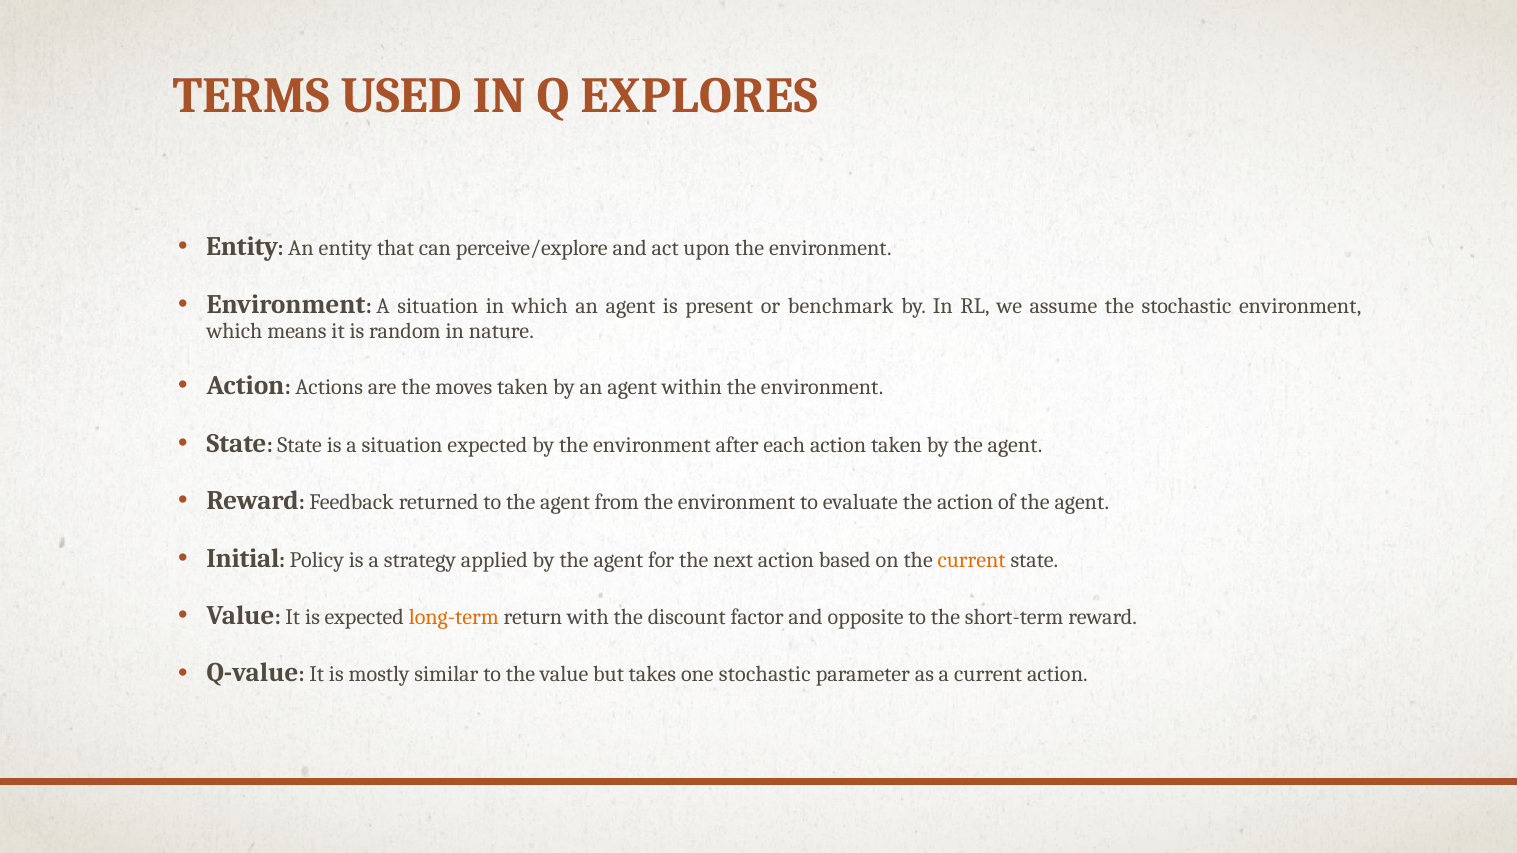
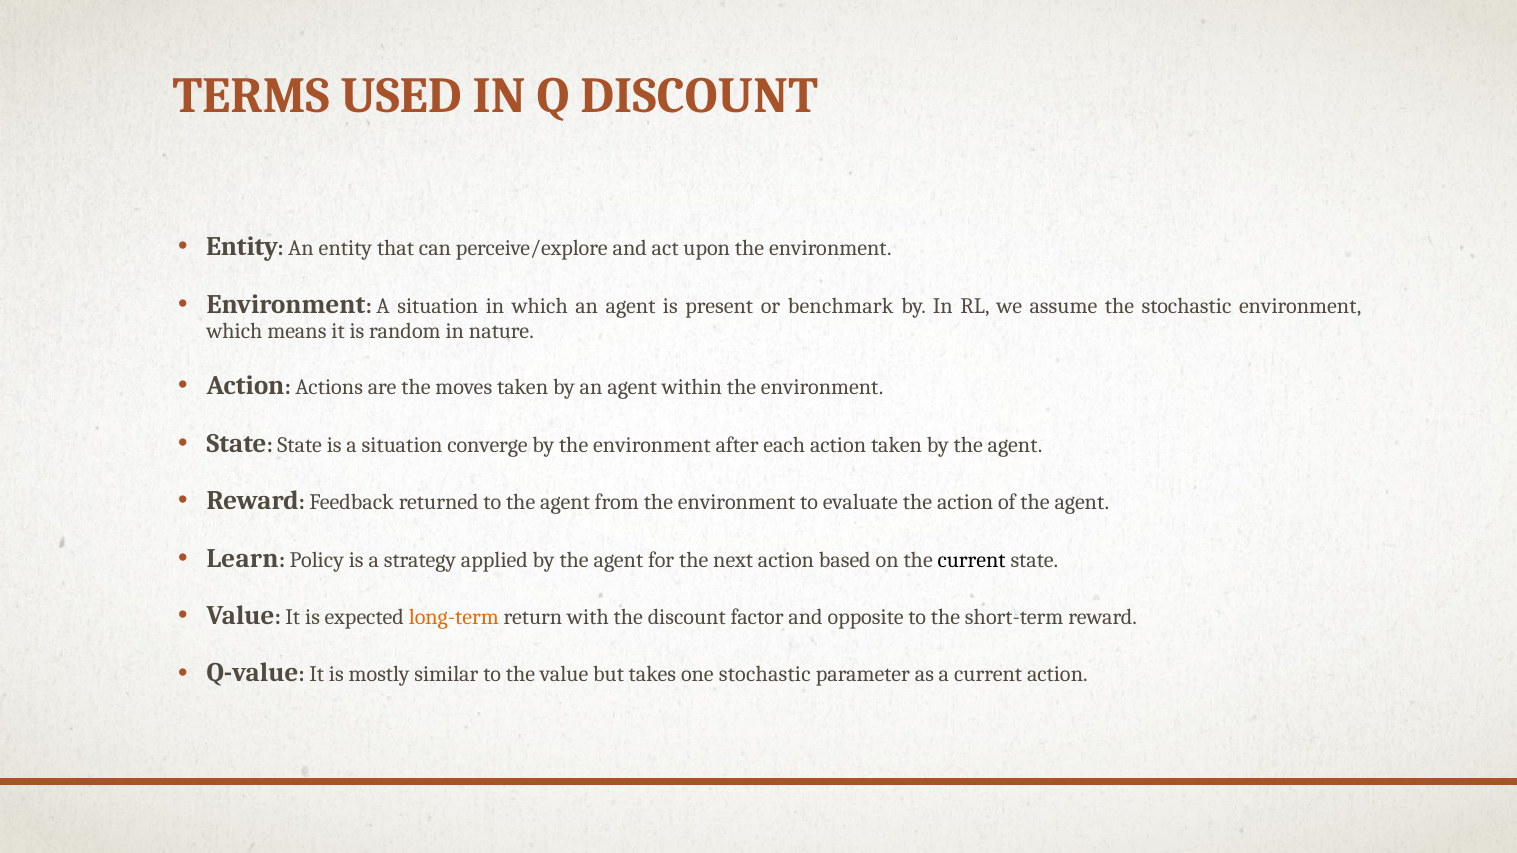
Q EXPLORES: EXPLORES -> DISCOUNT (699, 96)
situation expected: expected -> converge (487, 445)
Initial: Initial -> Learn (243, 558)
current colour: orange -> black (972, 560)
